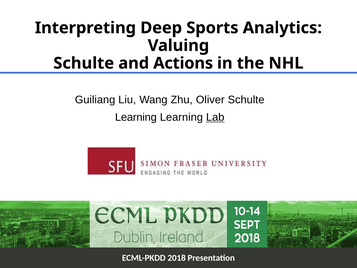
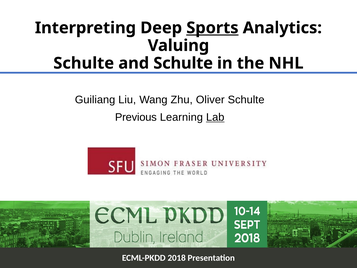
Sports underline: none -> present (212, 28)
and Actions: Actions -> Schulte (183, 63)
Learning: Learning -> Previous (136, 117)
